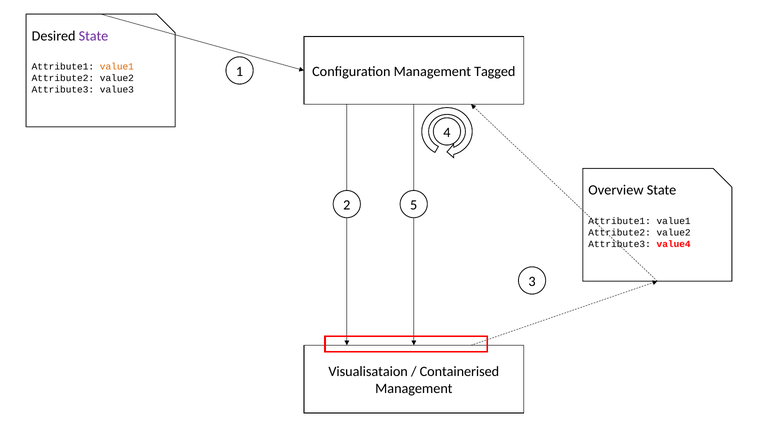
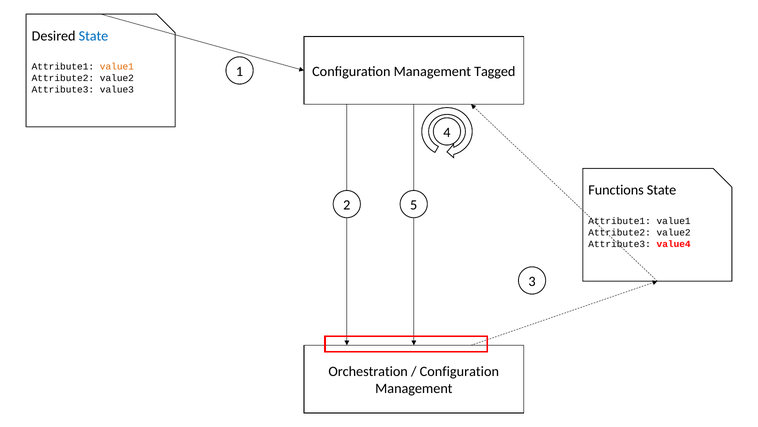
State colour: purple -> blue (93, 36)
Overview: Overview -> Functions (616, 190)
Visualisataion: Visualisataion -> Orchestration (368, 371)
Containerised: Containerised -> Configuration (459, 371)
